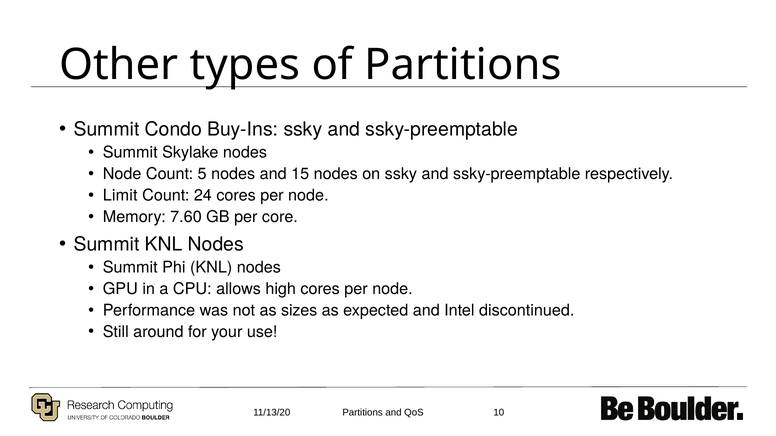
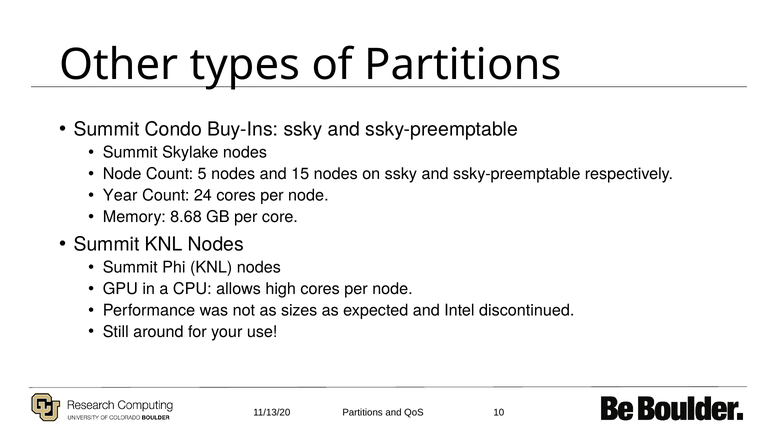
Limit: Limit -> Year (120, 196)
7.60: 7.60 -> 8.68 (186, 217)
